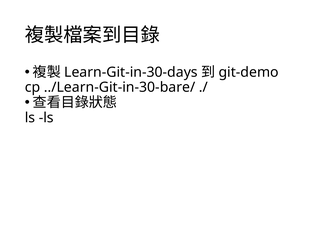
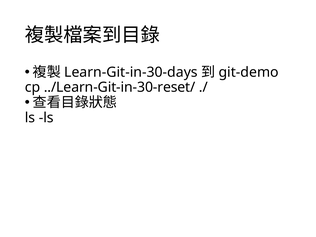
../Learn-Git-in-30-bare/: ../Learn-Git-in-30-bare/ -> ../Learn-Git-in-30-reset/ (120, 87)
